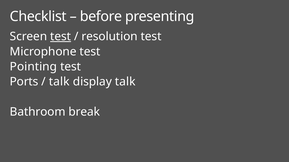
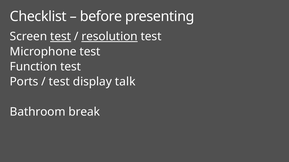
resolution underline: none -> present (110, 37)
Pointing: Pointing -> Function (34, 67)
talk: talk -> test (59, 82)
